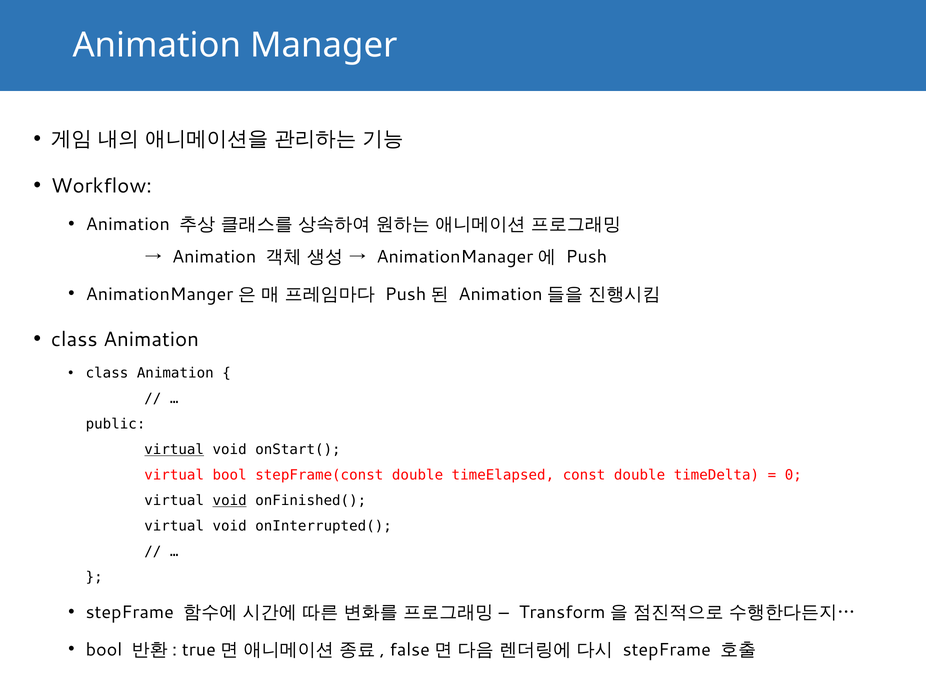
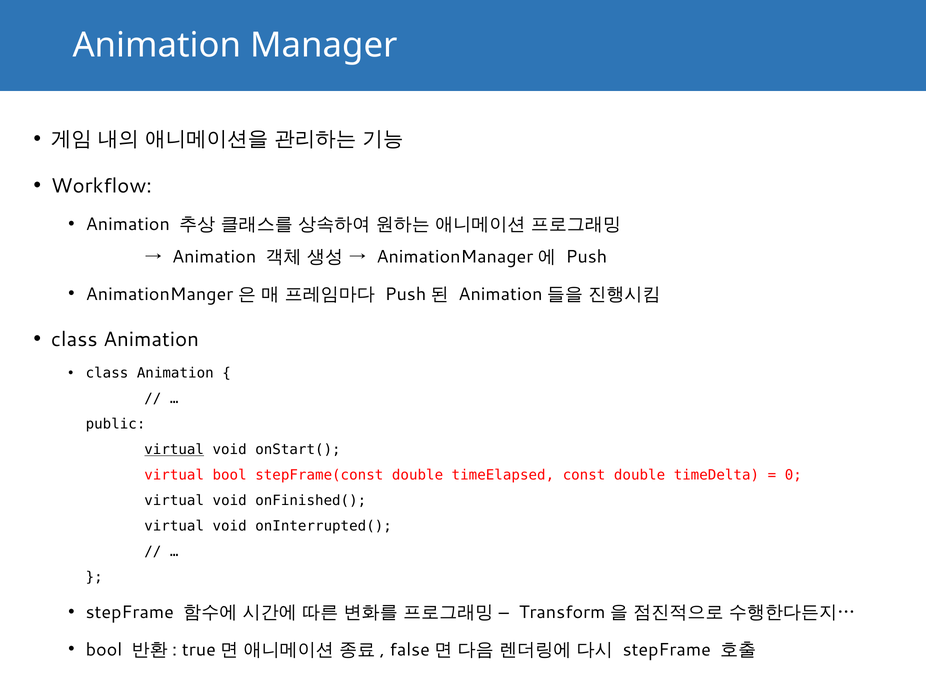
void underline: present -> none (230, 500)
